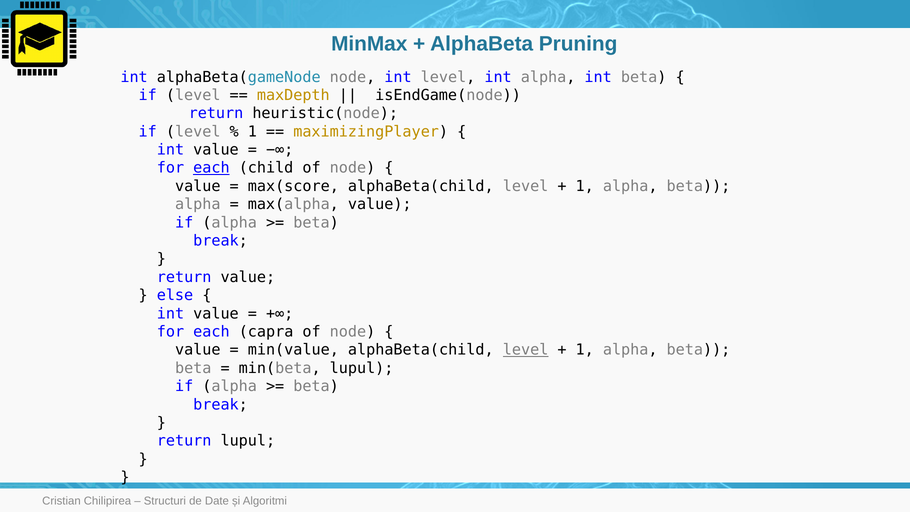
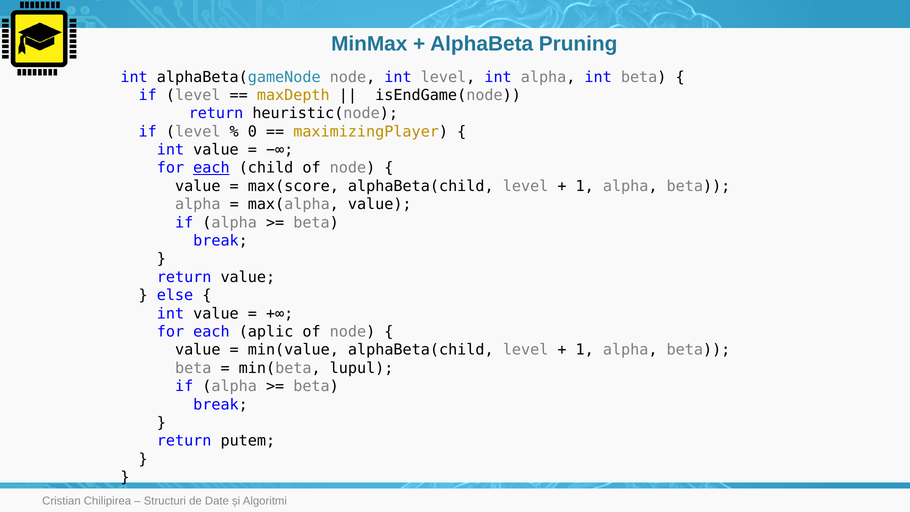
1: 1 -> 0 (252, 132)
capra: capra -> aplic (266, 332)
level underline: present -> none (526, 350)
return lupul: lupul -> putem (248, 441)
